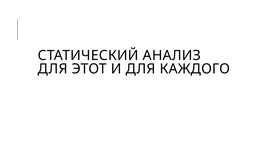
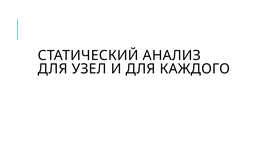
ЭТОТ: ЭТОТ -> УЗЕЛ (89, 69)
